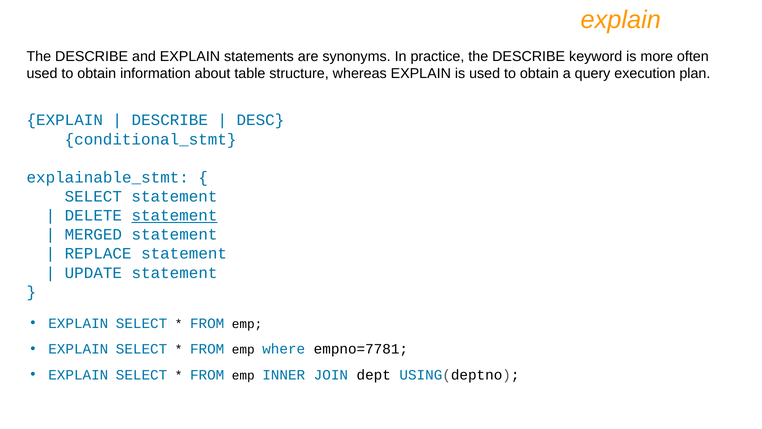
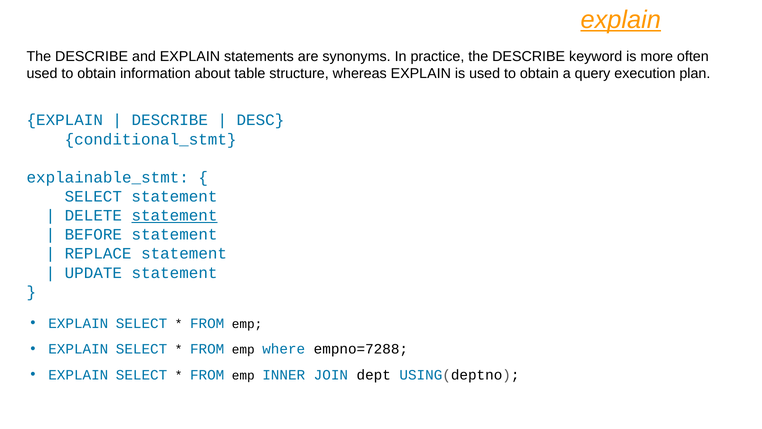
explain underline: none -> present (621, 20)
MERGED: MERGED -> BEFORE (93, 234)
empno=7781: empno=7781 -> empno=7288 (361, 349)
